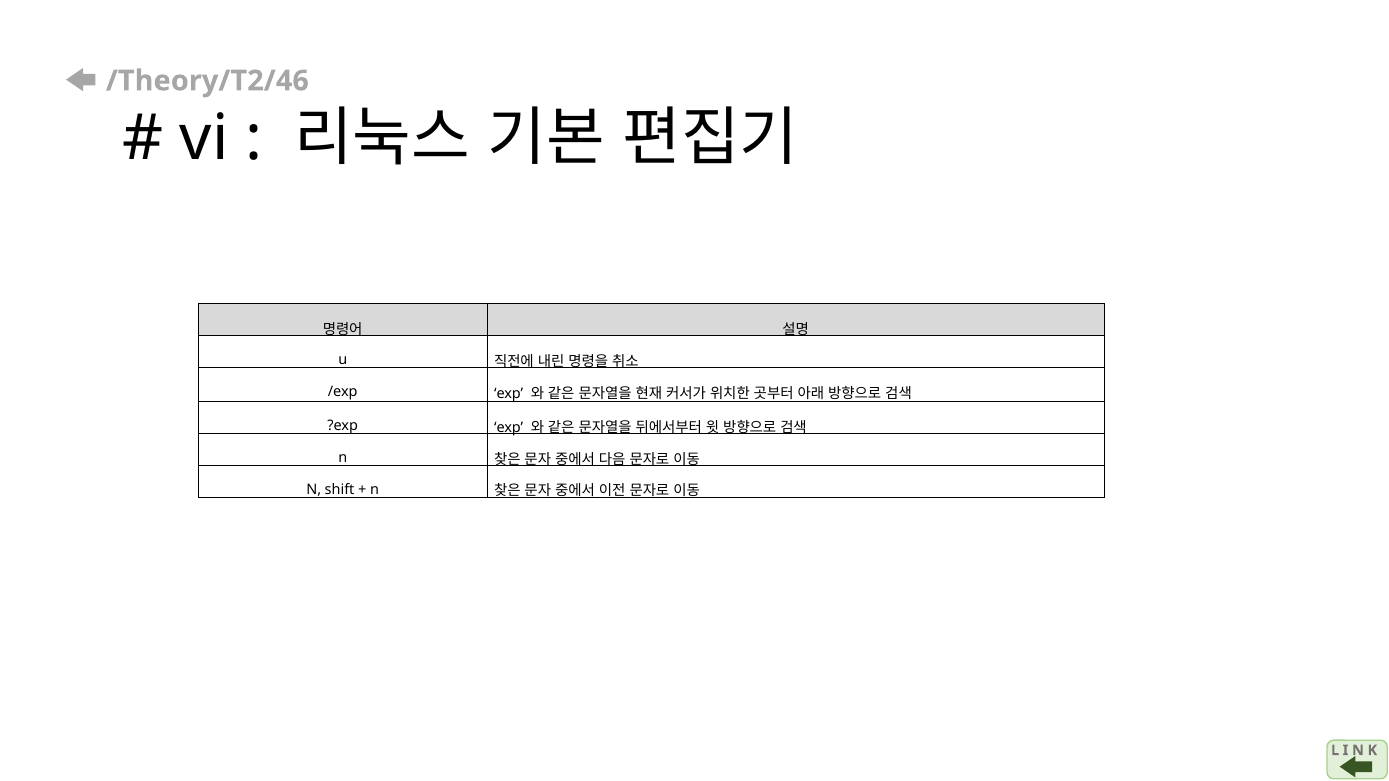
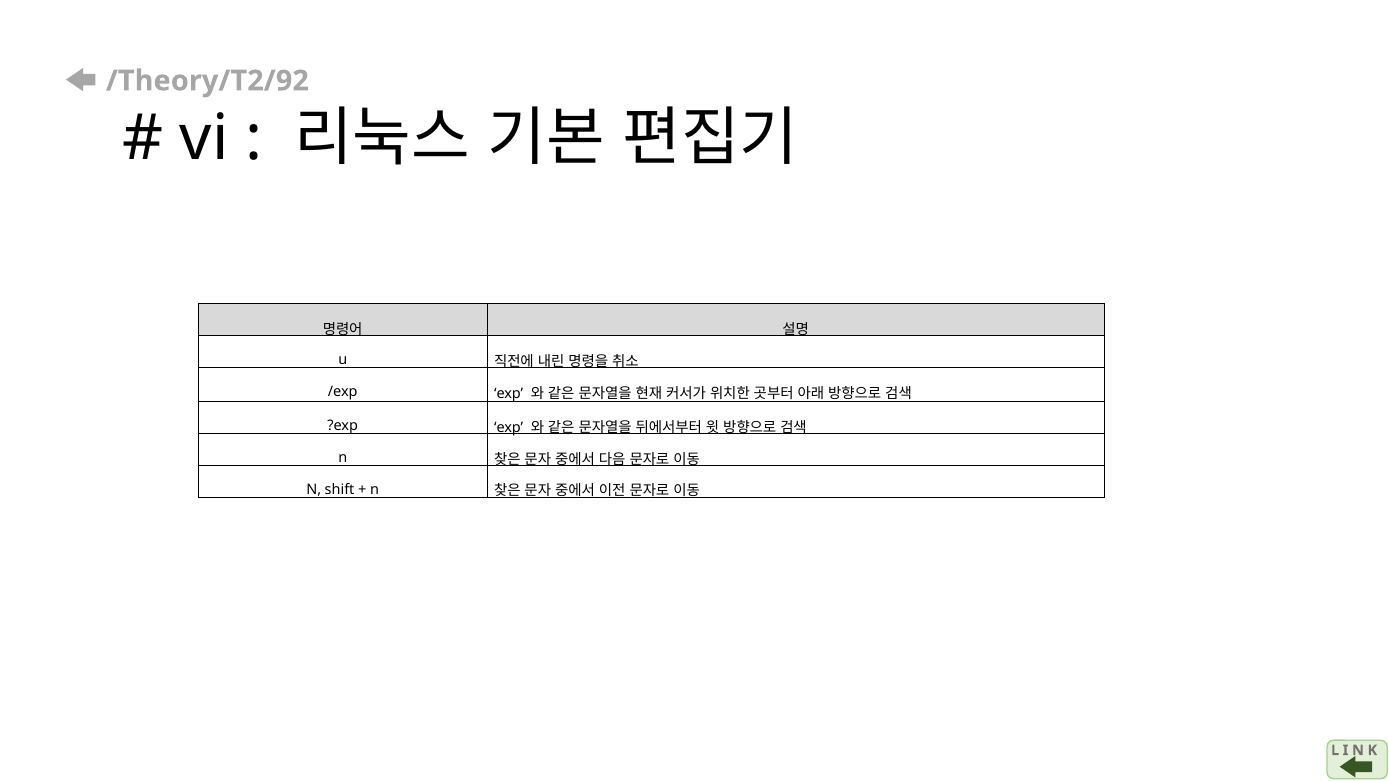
/Theory/T2/46: /Theory/T2/46 -> /Theory/T2/92 (207, 81)
